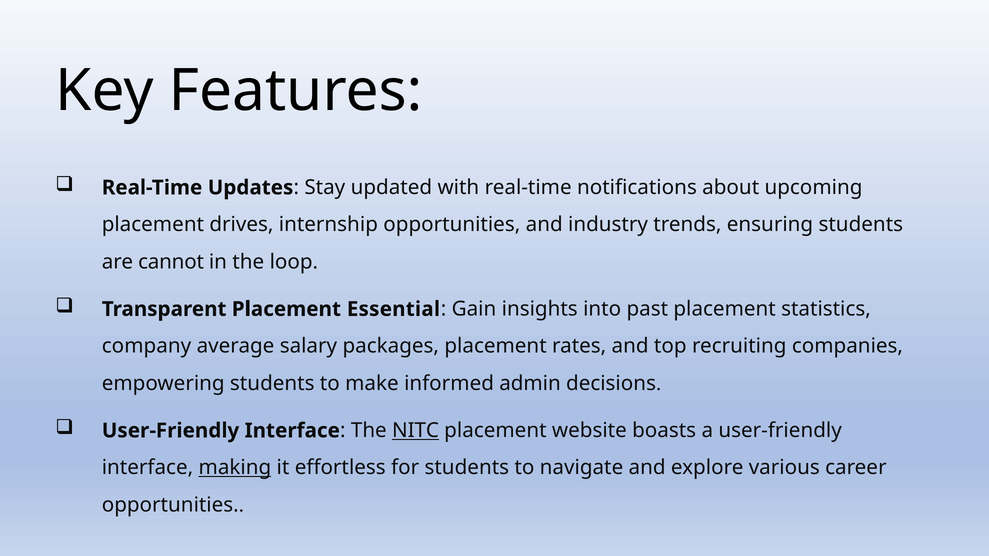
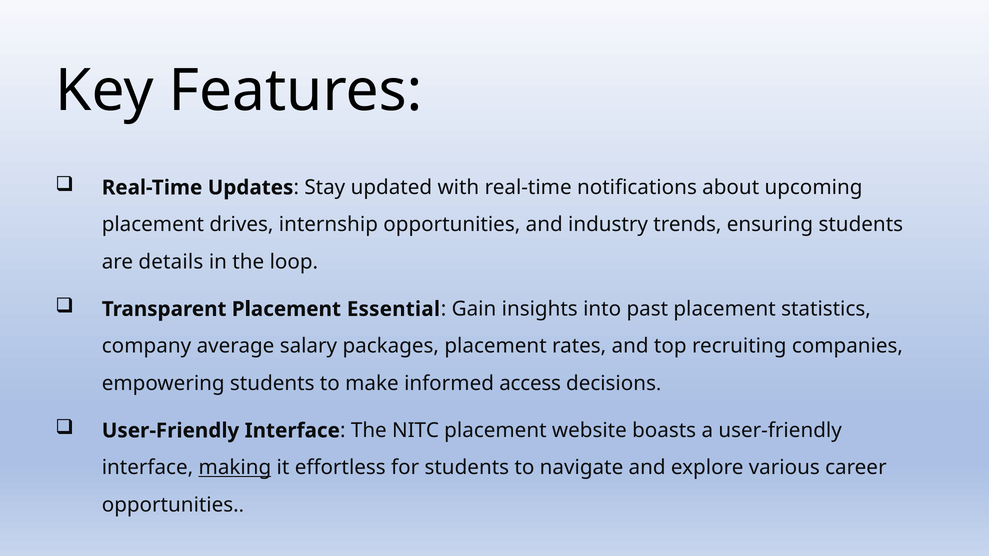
cannot: cannot -> details (171, 262)
admin: admin -> access (530, 383)
NITC underline: present -> none (416, 431)
